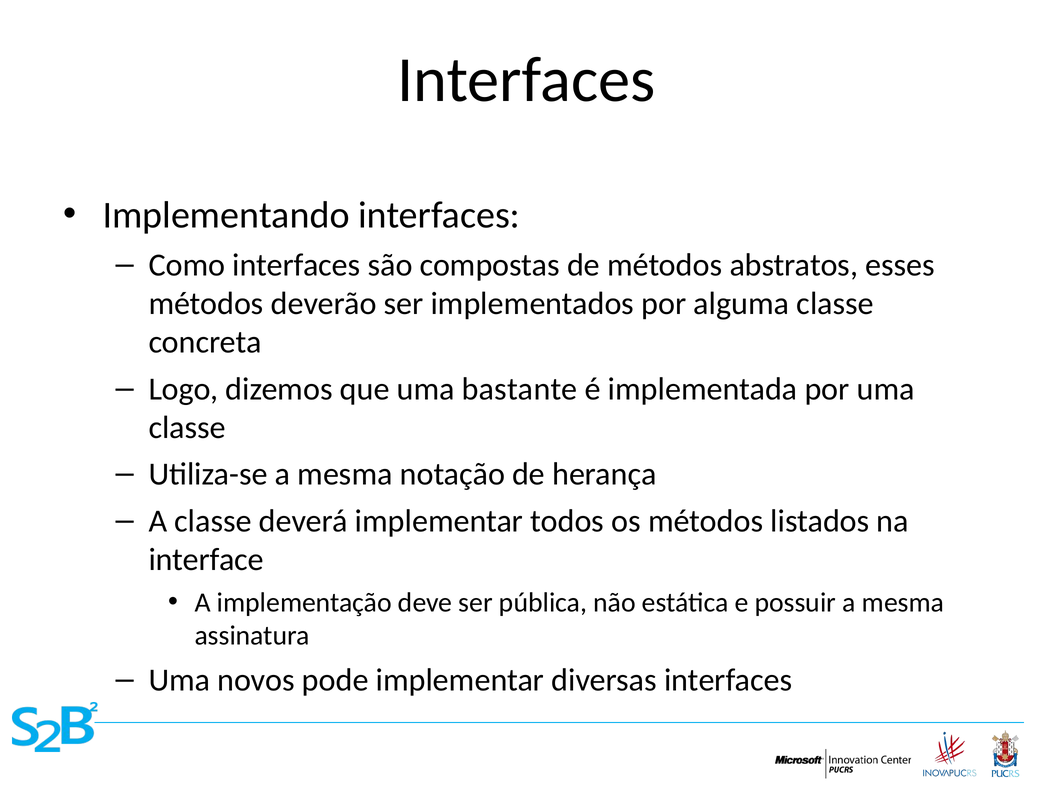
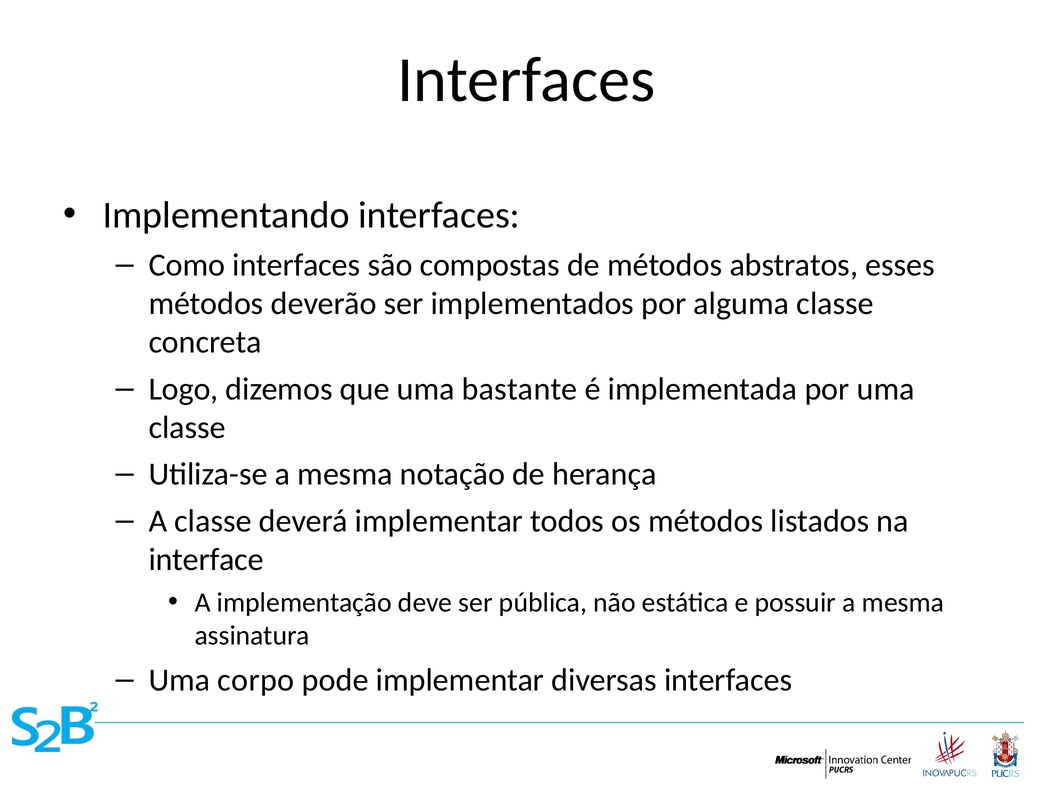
novos: novos -> corpo (256, 680)
